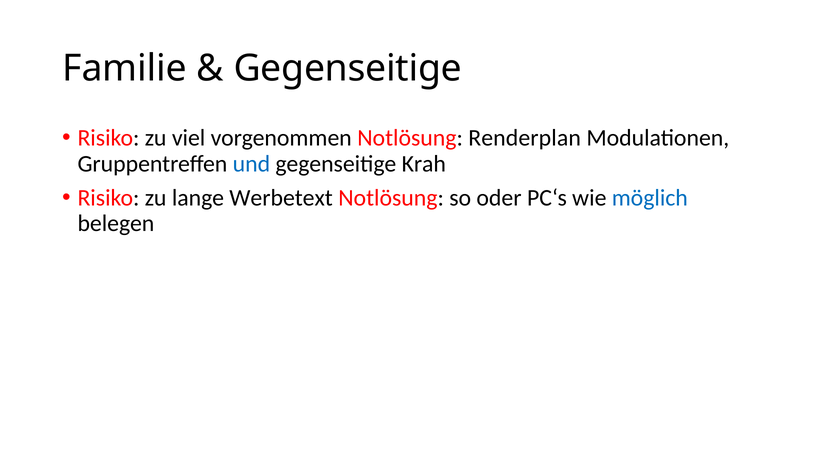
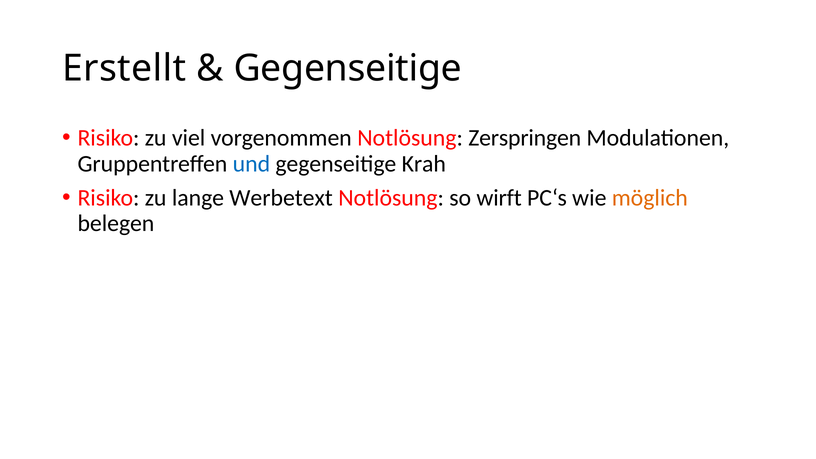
Familie: Familie -> Erstellt (124, 69)
Renderplan: Renderplan -> Zerspringen (525, 138)
oder: oder -> wirft (499, 198)
möglich colour: blue -> orange (650, 198)
